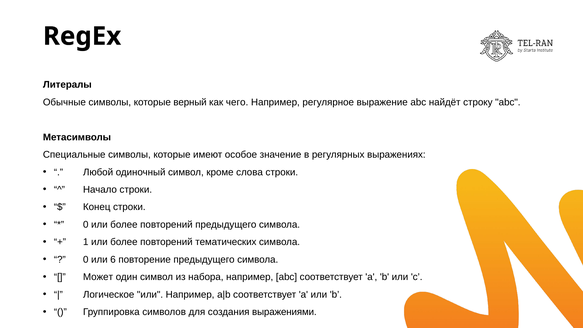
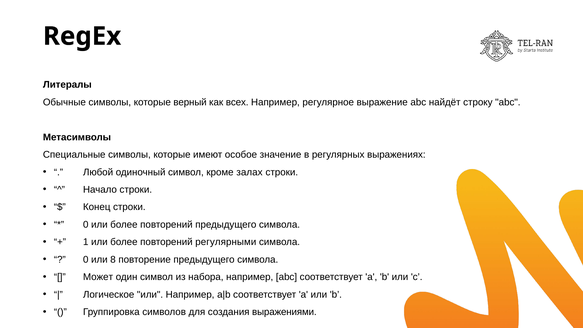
чего: чего -> всех (237, 102)
слова: слова -> залах (250, 172)
тематических: тематических -> регулярными (226, 242)
6: 6 -> 8 (113, 260)
